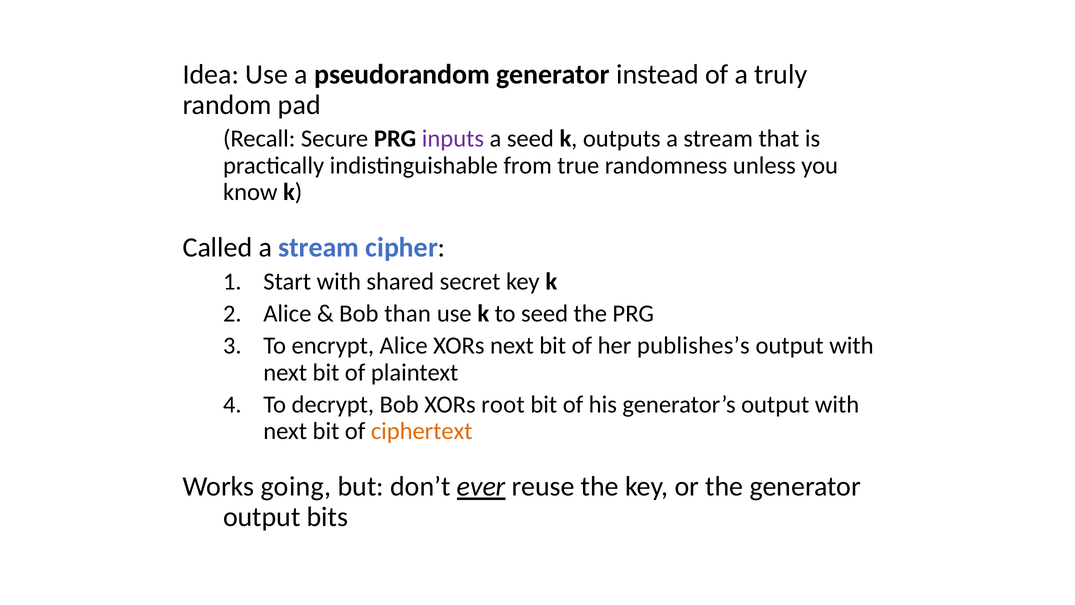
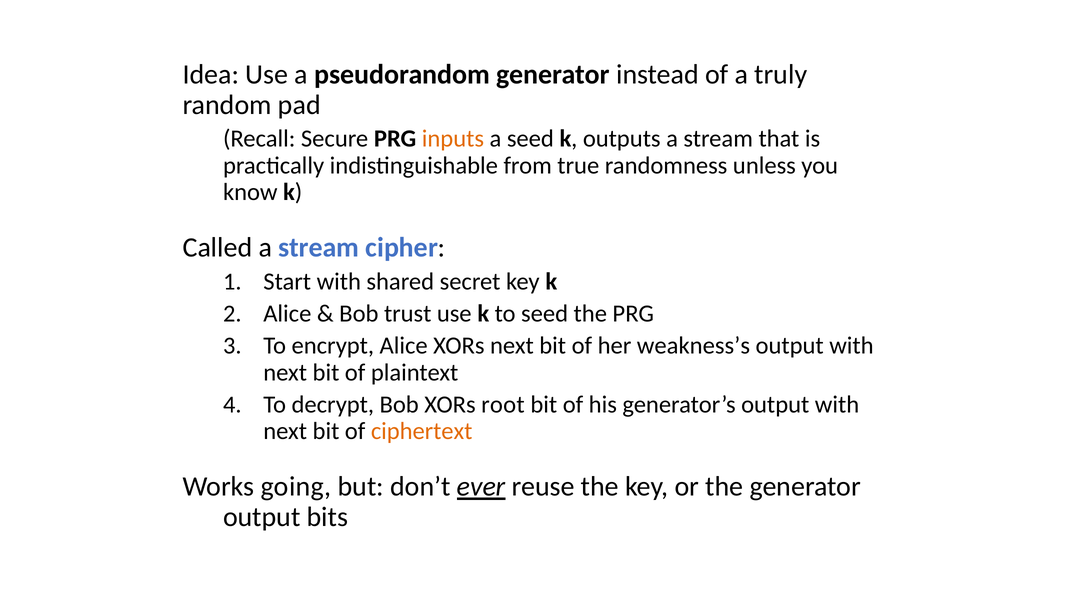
inputs colour: purple -> orange (453, 139)
than: than -> trust (408, 313)
publishes’s: publishes’s -> weakness’s (693, 346)
